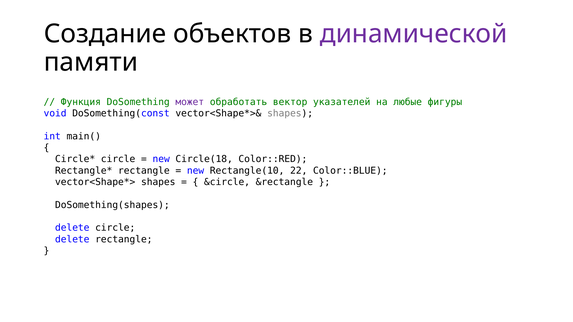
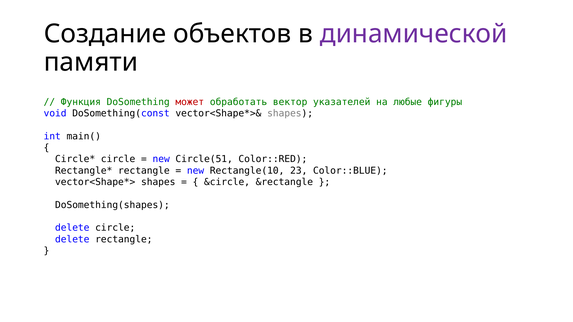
может colour: purple -> red (190, 102)
Circle(18: Circle(18 -> Circle(51 (204, 159)
22: 22 -> 23 (299, 171)
